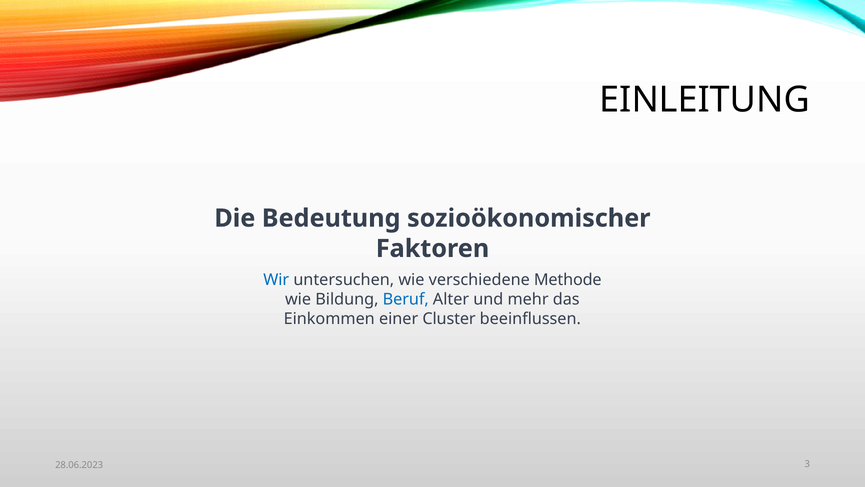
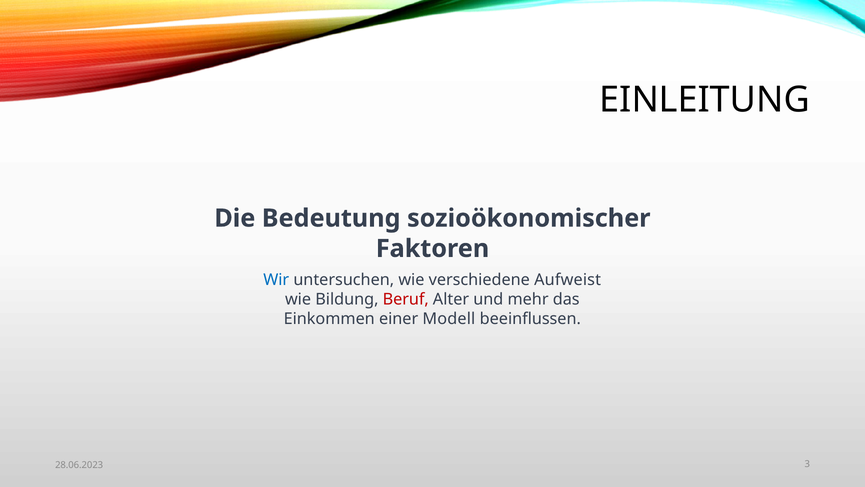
Methode: Methode -> Aufweist (568, 280)
Beruf colour: blue -> red (406, 299)
Cluster: Cluster -> Modell (449, 319)
